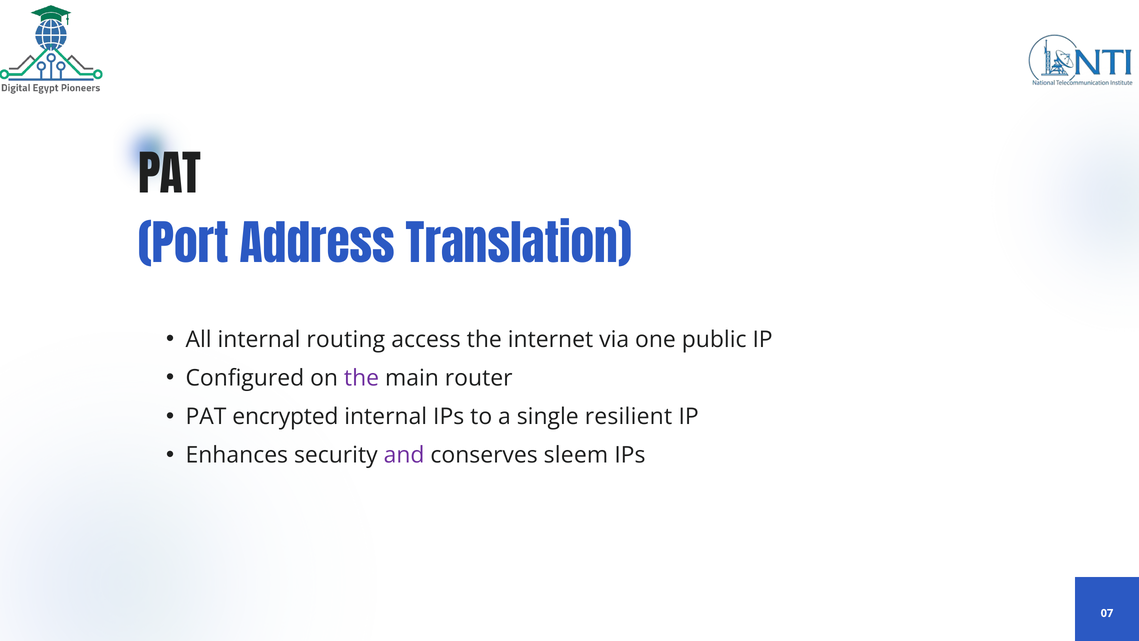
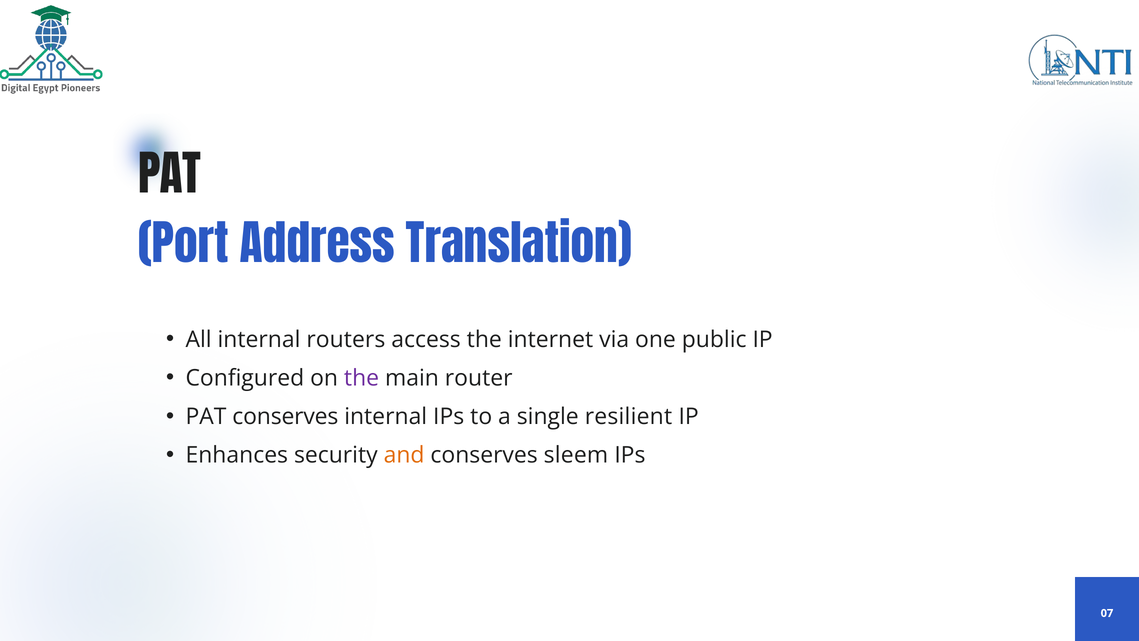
routing: routing -> routers (346, 339)
PAT encrypted: encrypted -> conserves (285, 416)
and colour: purple -> orange (404, 455)
